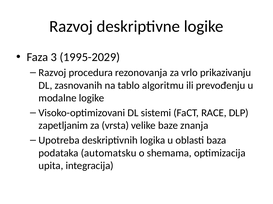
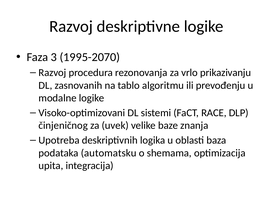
1995-2029: 1995-2029 -> 1995-2070 (90, 57)
zapetljanim: zapetljanim -> činjeničnog (63, 126)
vrsta: vrsta -> uvek (115, 126)
